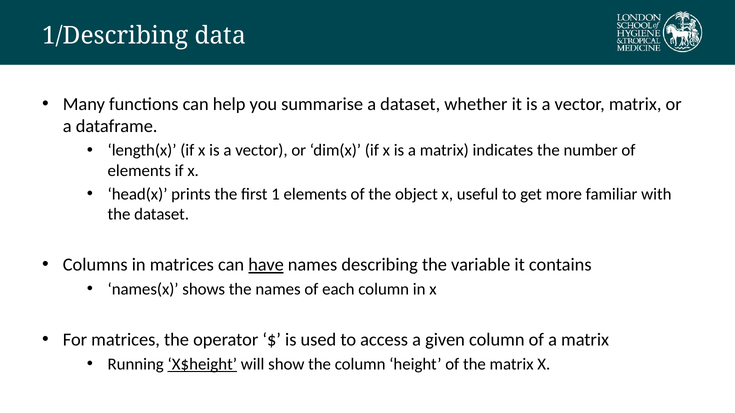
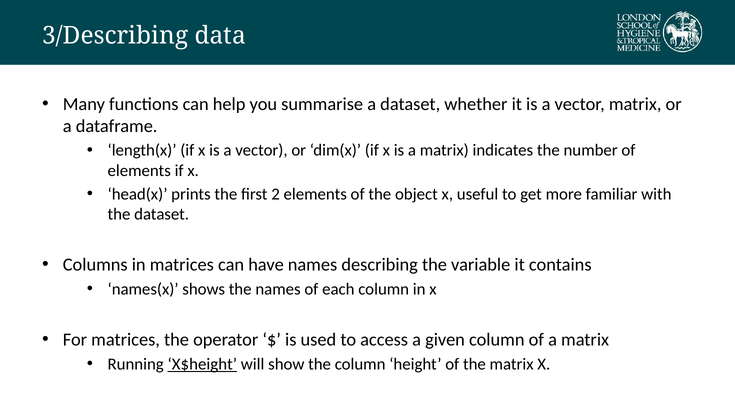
1/Describing: 1/Describing -> 3/Describing (115, 36)
1: 1 -> 2 (276, 194)
have underline: present -> none (266, 265)
